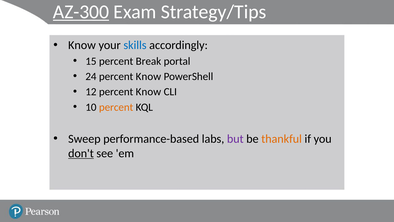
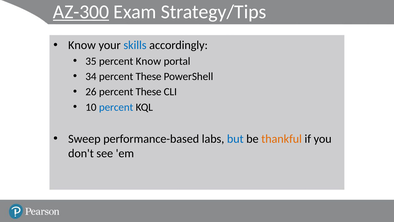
15: 15 -> 35 (91, 61)
percent Break: Break -> Know (148, 61)
24: 24 -> 34 (91, 76)
Know: Know -> These (149, 76)
12: 12 -> 26 (91, 92)
Know: Know -> These (149, 92)
percent colour: orange -> blue (116, 107)
but colour: purple -> blue (235, 139)
don't underline: present -> none (81, 153)
